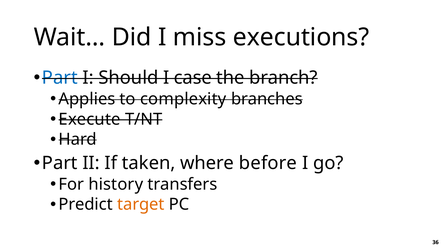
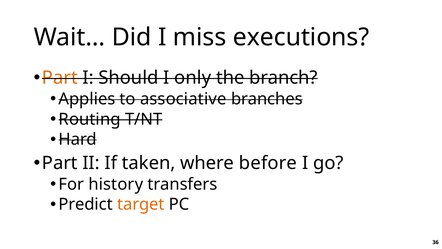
Part colour: blue -> orange (60, 78)
case: case -> only (193, 78)
complexity: complexity -> associative (183, 99)
Execute: Execute -> Routing (90, 119)
